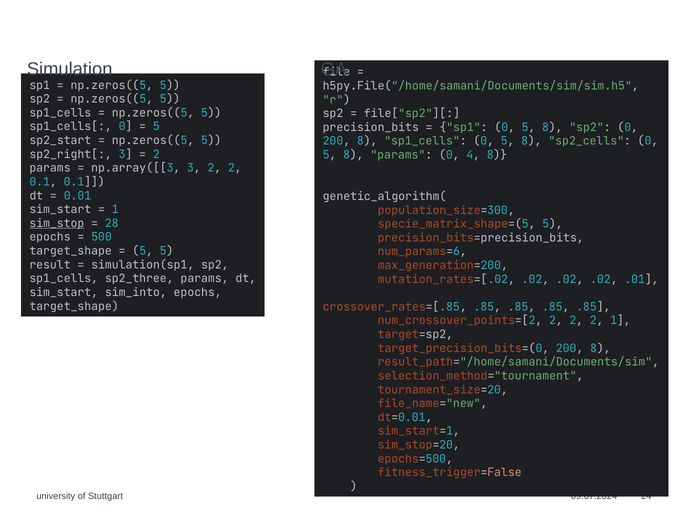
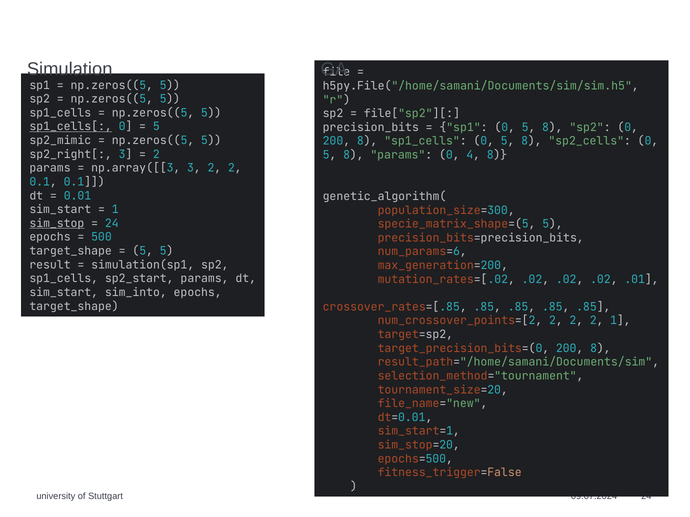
sp1_cells[ underline: none -> present (71, 127)
sp2_start: sp2_start -> sp2_mimic (60, 141)
28: 28 -> 24 (112, 224)
sp2_three: sp2_three -> sp2_start (139, 279)
